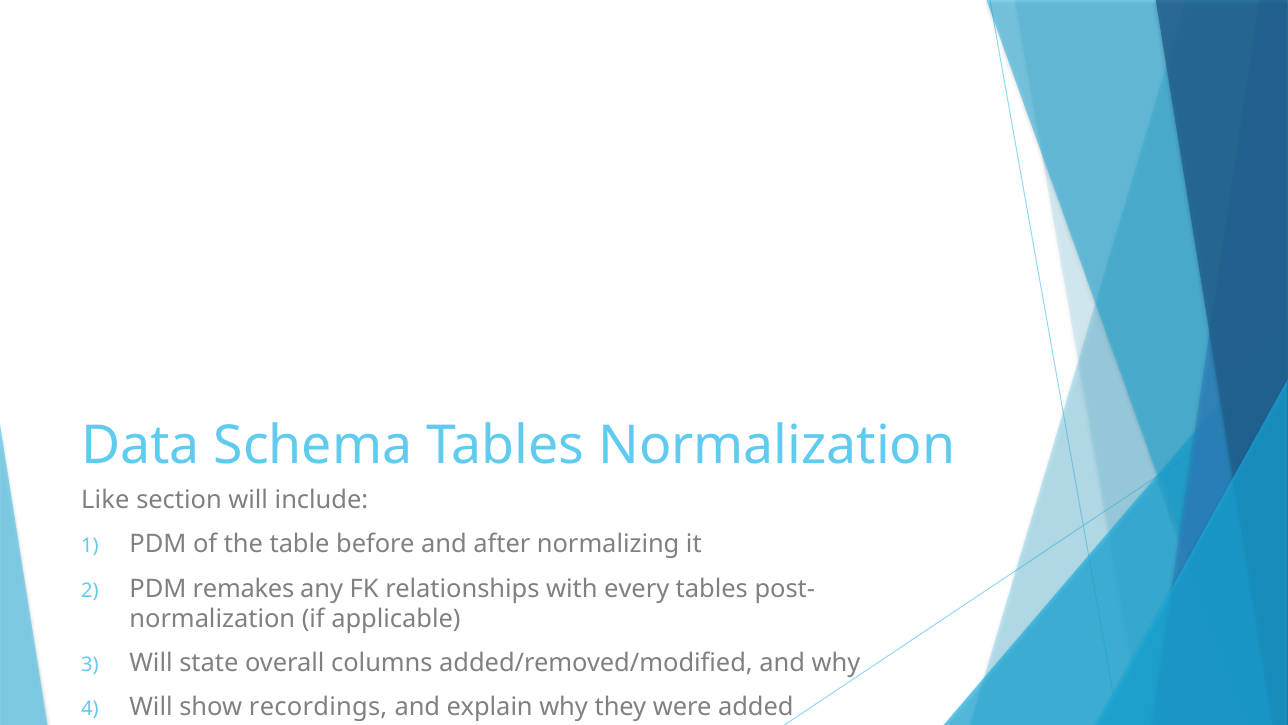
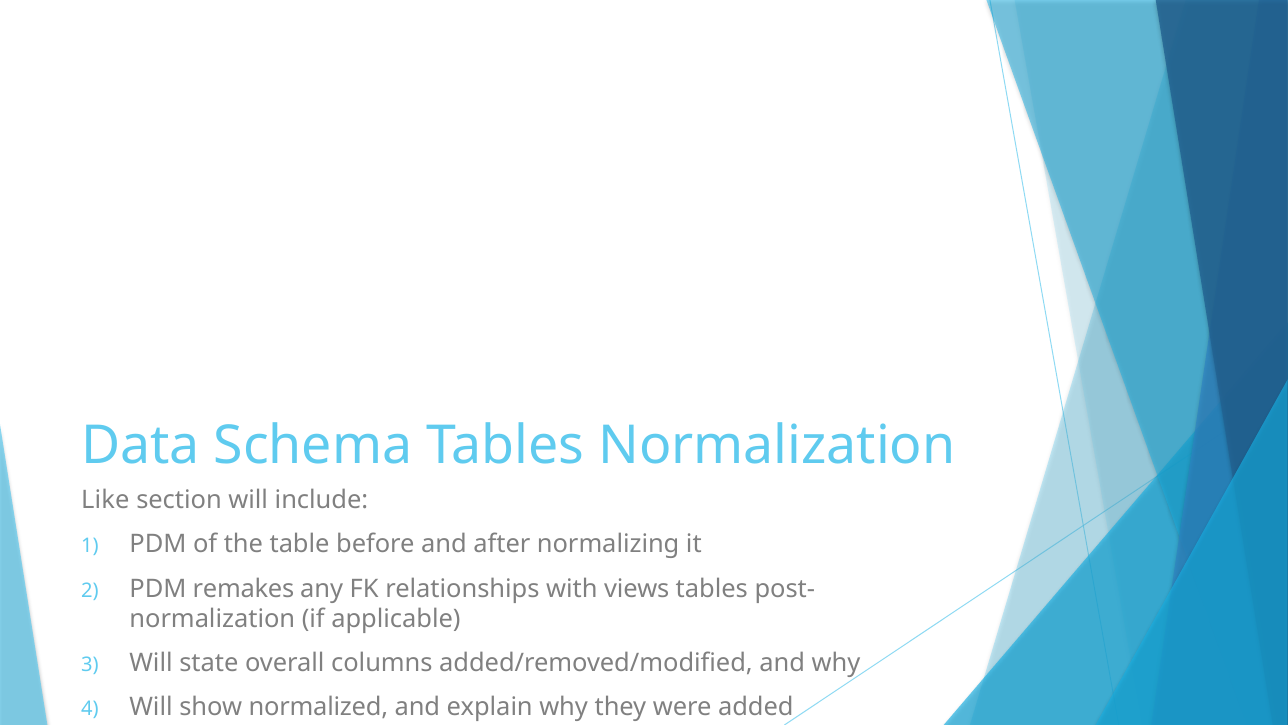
every: every -> views (637, 588)
recordings: recordings -> normalized (318, 707)
